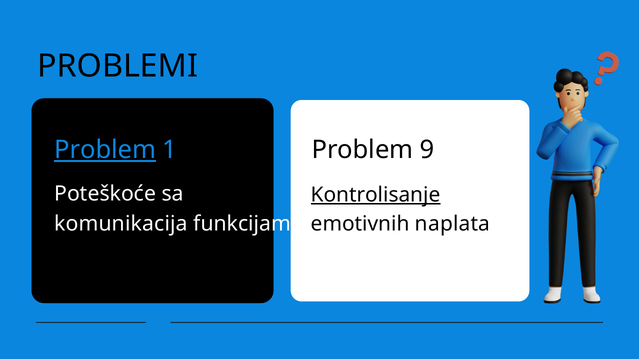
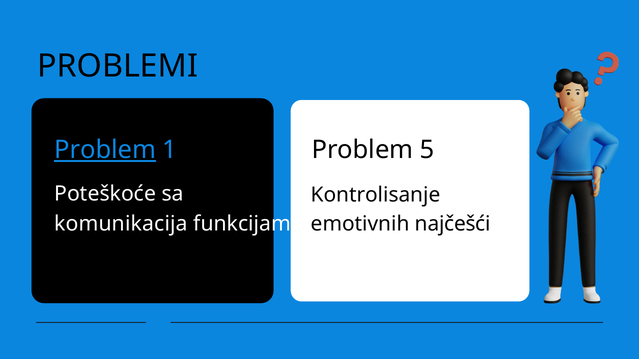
9: 9 -> 5 (427, 150)
Kontrolisanje underline: present -> none (376, 195)
naplata: naplata -> najčešći (453, 224)
